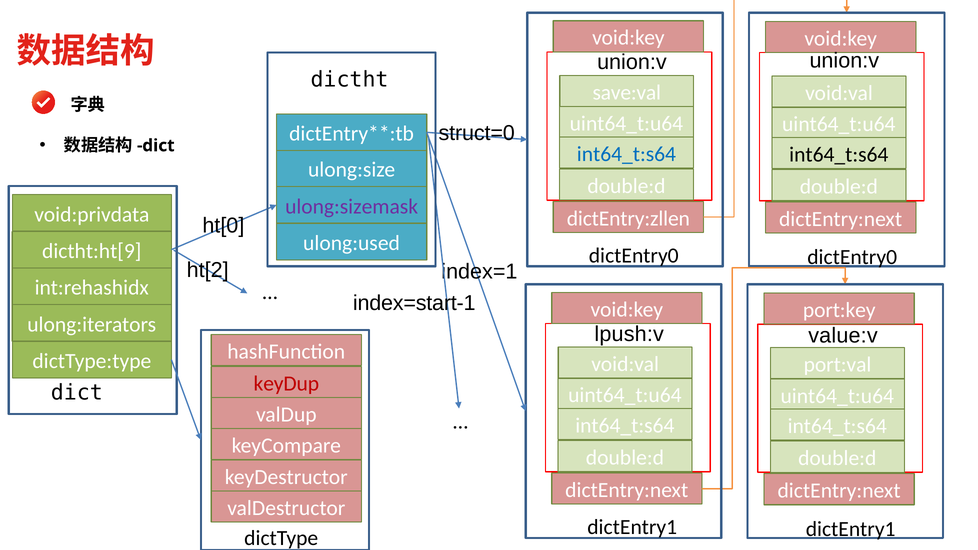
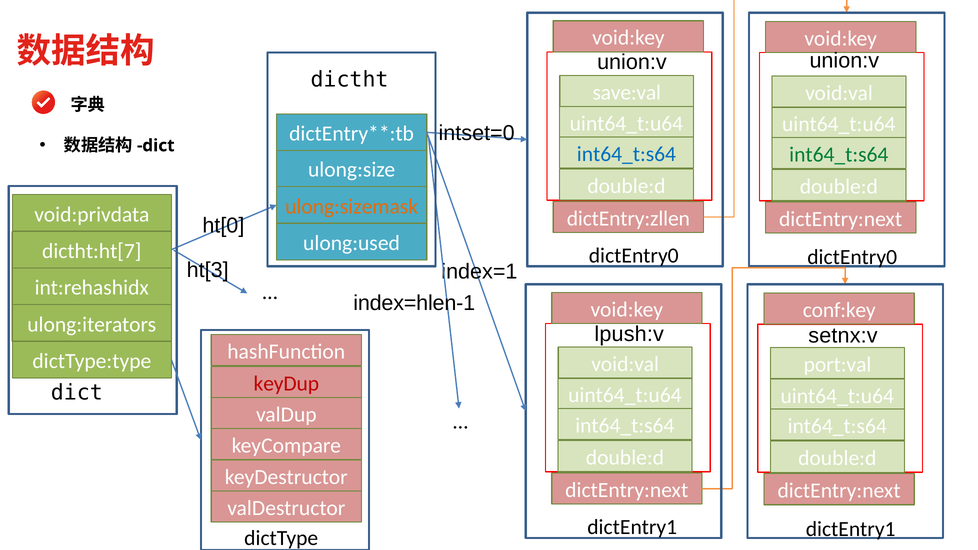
struct=0: struct=0 -> intset=0 (477, 133)
int64_t:s64 colour: black -> green (839, 155)
ulong:sizemask colour: purple -> orange (352, 206)
dictht:ht[9: dictht:ht[9 -> dictht:ht[7 (92, 251)
ht[2: ht[2 -> ht[3 (208, 270)
index=start-1: index=start-1 -> index=hlen-1 (414, 303)
port:key: port:key -> conf:key (839, 310)
value:v: value:v -> setnx:v (843, 336)
